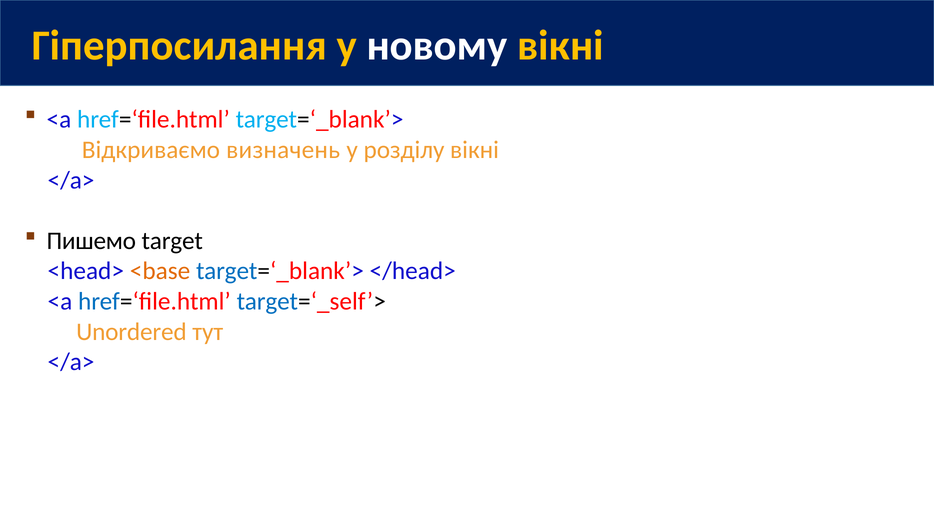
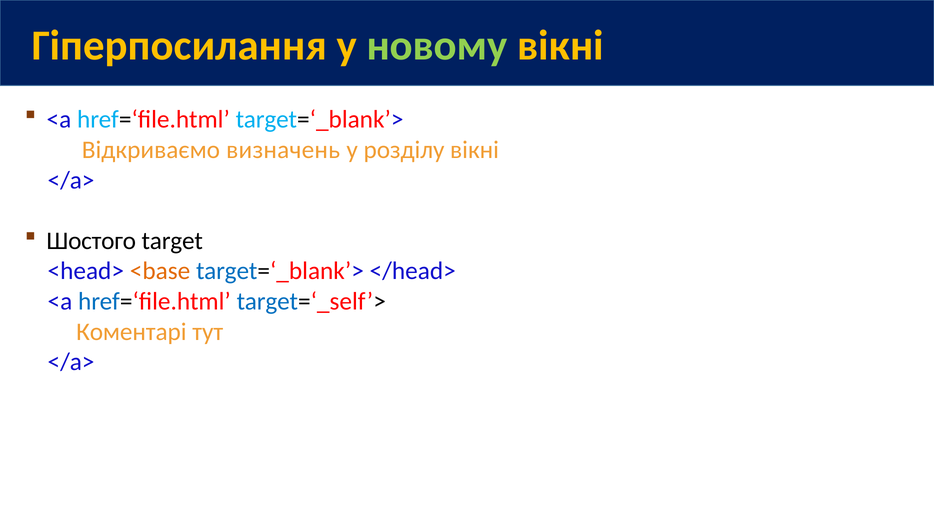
новому colour: white -> light green (437, 46)
Пишемо: Пишемо -> Шостого (91, 241)
Unordered: Unordered -> Коментарі (131, 332)
